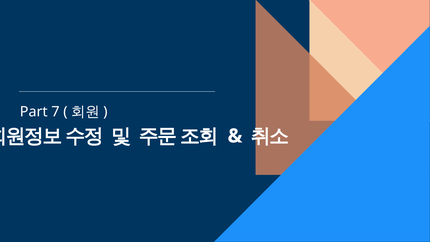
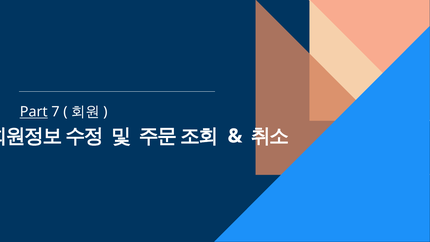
Part underline: none -> present (34, 112)
